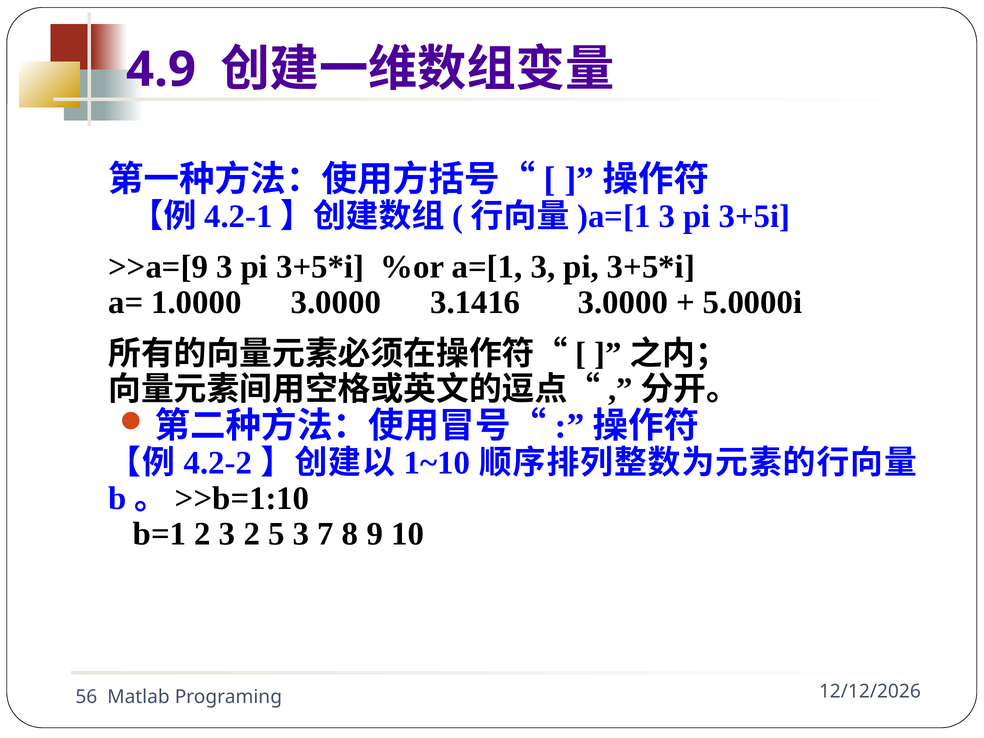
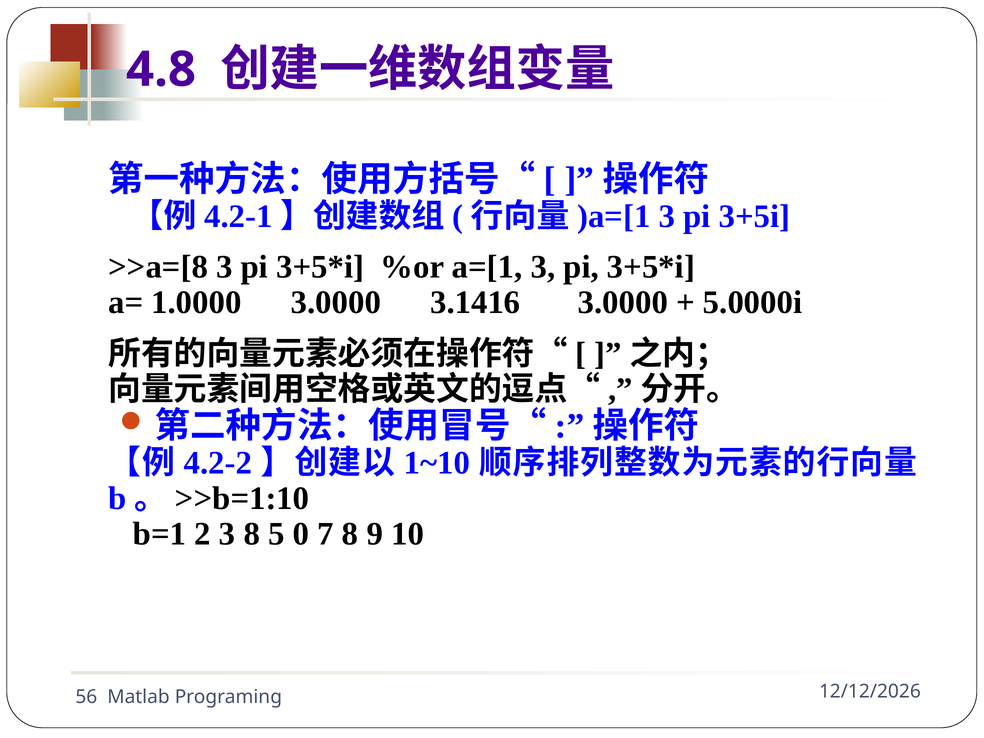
4.9: 4.9 -> 4.8 (161, 70)
>>a=[9: >>a=[9 -> >>a=[8 (158, 267)
3 2: 2 -> 8 (252, 534)
5 3: 3 -> 0 (301, 534)
